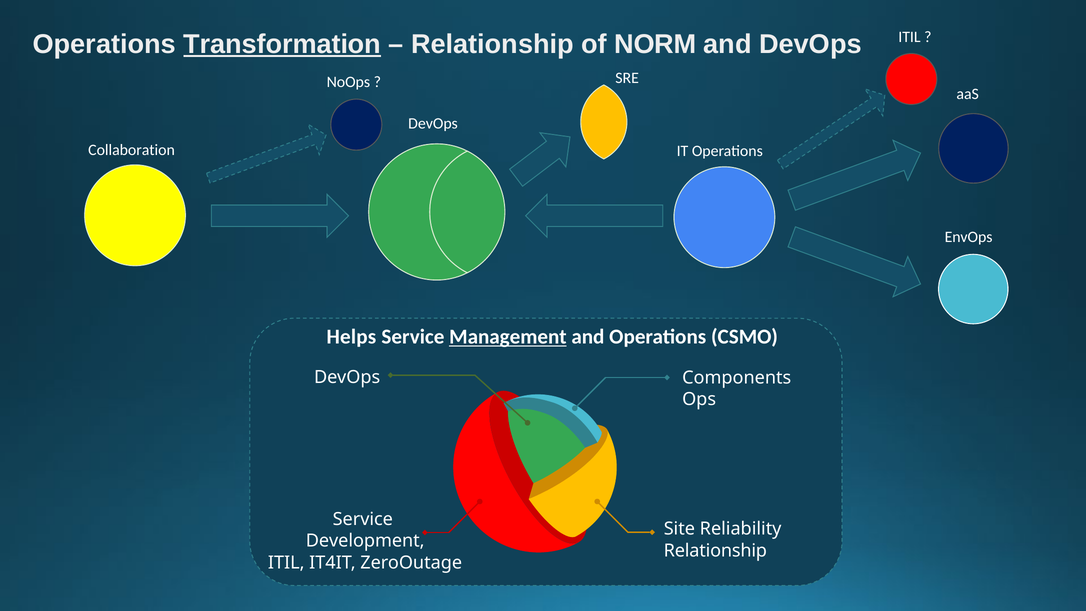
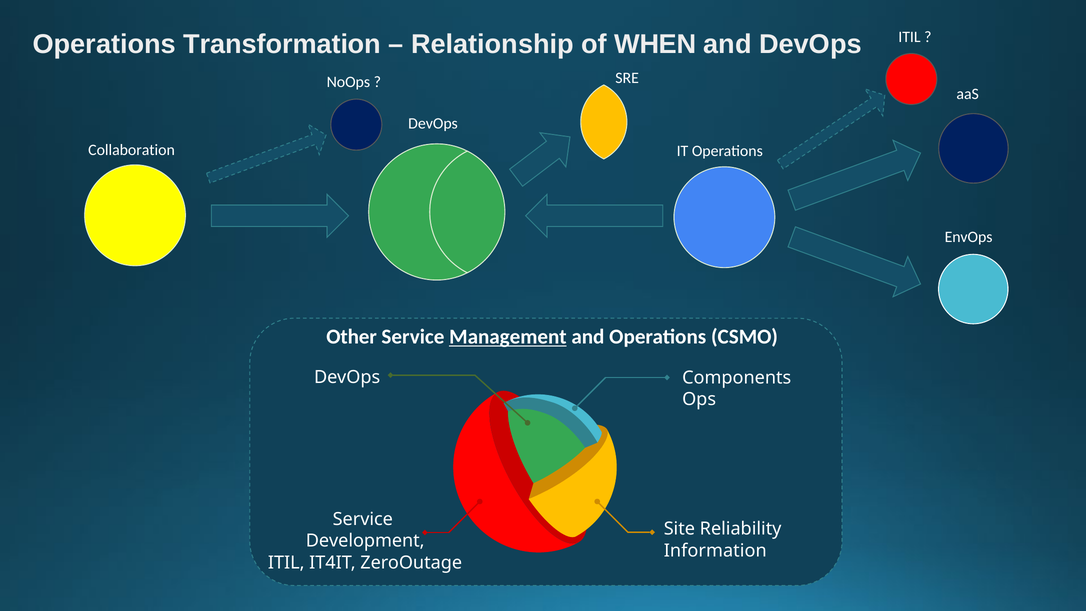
Transformation underline: present -> none (282, 44)
NORM: NORM -> WHEN (655, 44)
Helps: Helps -> Other (352, 337)
Relationship: Relationship -> Information (715, 550)
